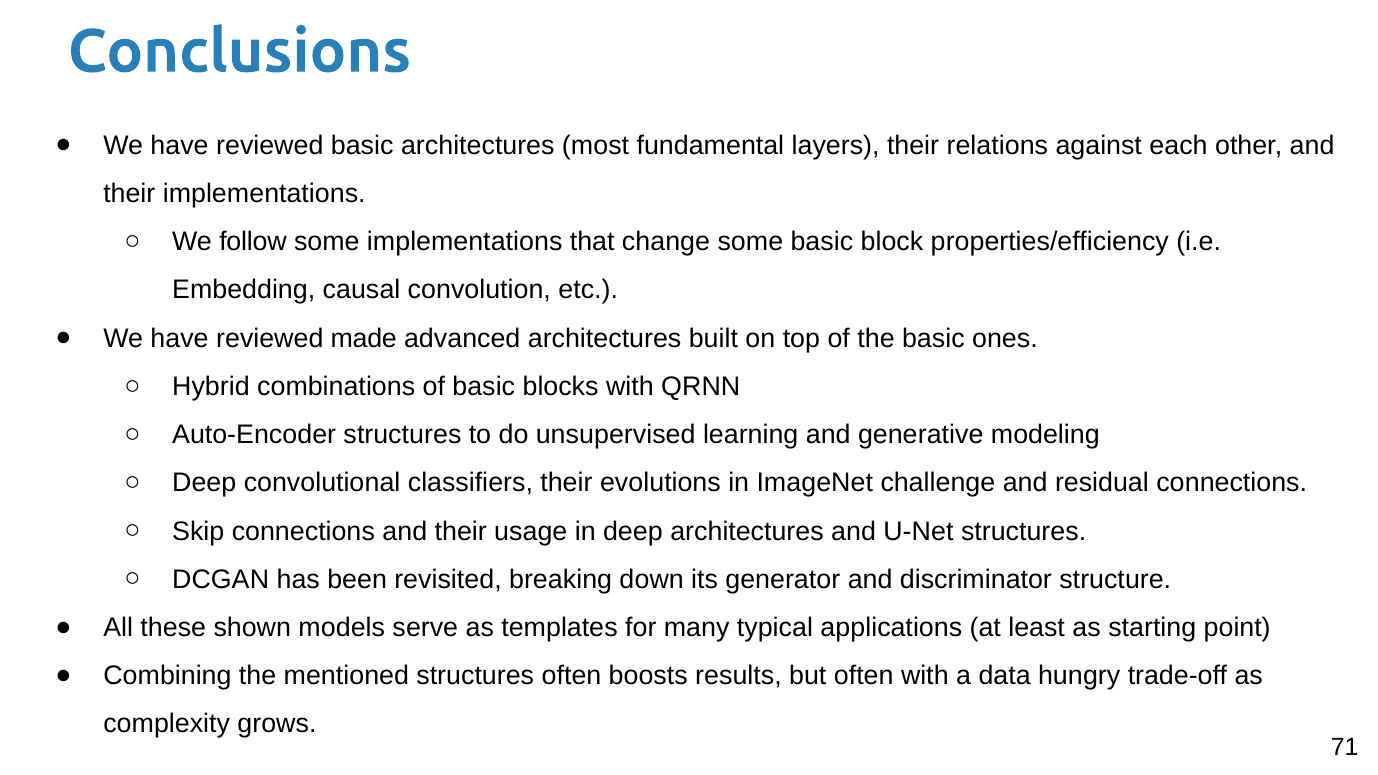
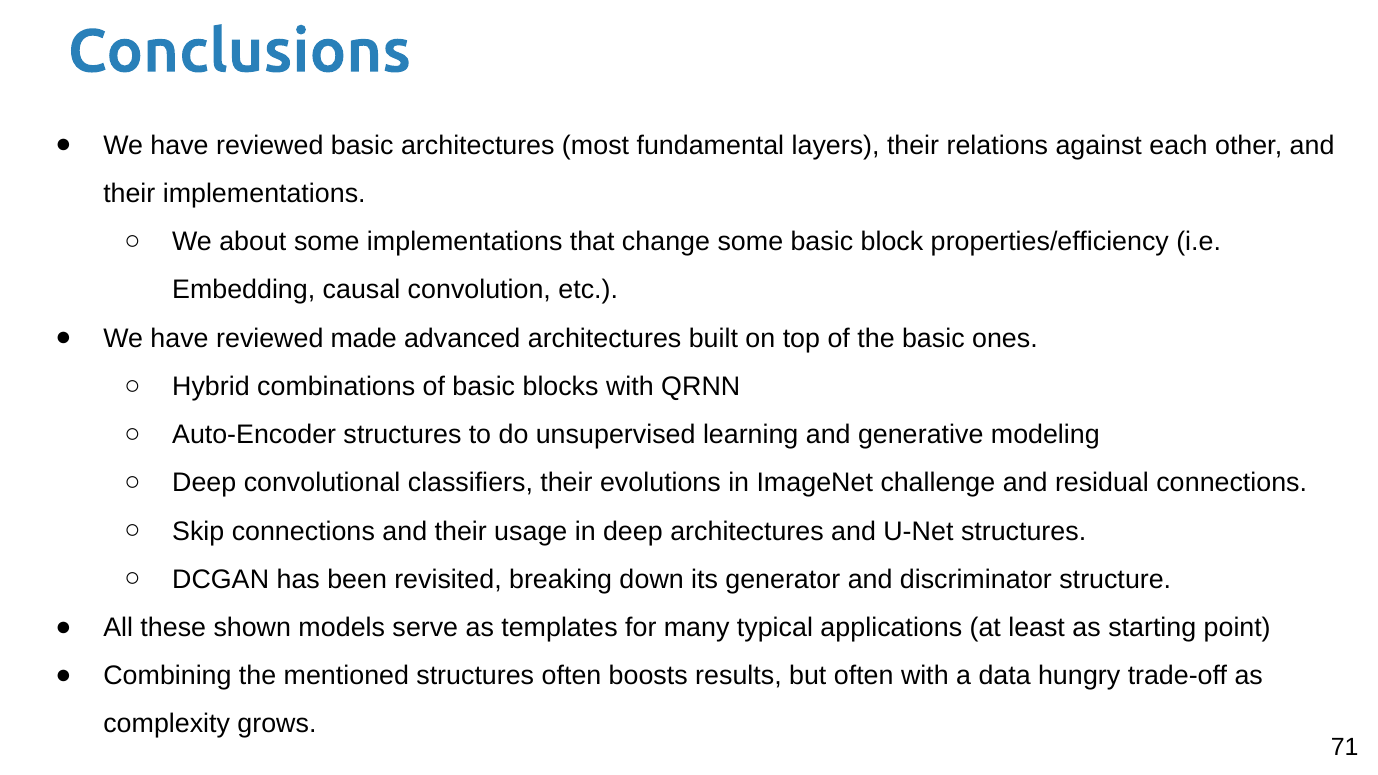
follow: follow -> about (253, 242)
